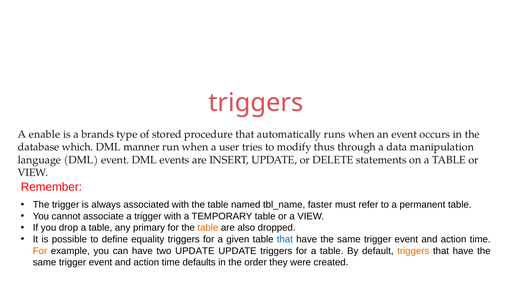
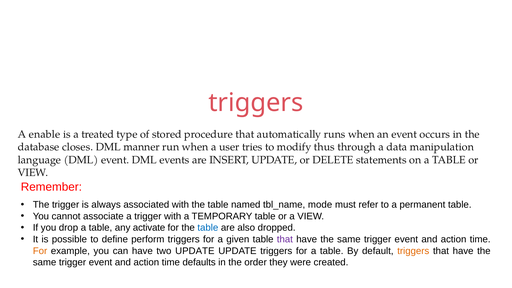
brands: brands -> treated (98, 134)
which: which -> closes (78, 147)
faster: faster -> mode (320, 205)
primary: primary -> activate (149, 228)
table colour: orange -> blue (208, 228)
equality: equality -> perform (148, 239)
that colour: blue -> purple (285, 239)
